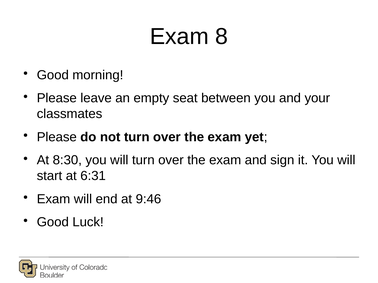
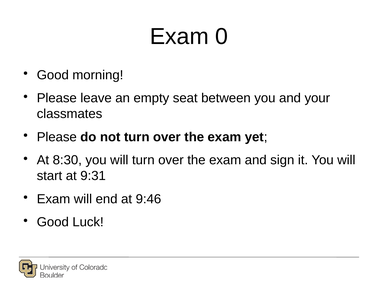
8: 8 -> 0 (222, 37)
6:31: 6:31 -> 9:31 (93, 176)
